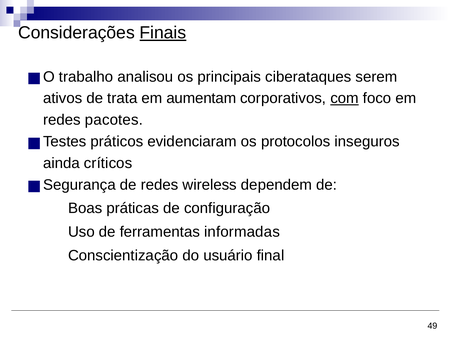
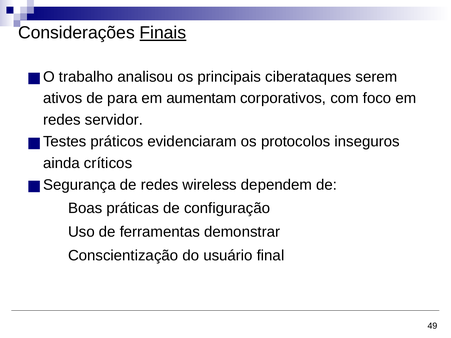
trata: trata -> para (122, 98)
com underline: present -> none (345, 98)
pacotes: pacotes -> servidor (114, 120)
informadas: informadas -> demonstrar (242, 232)
